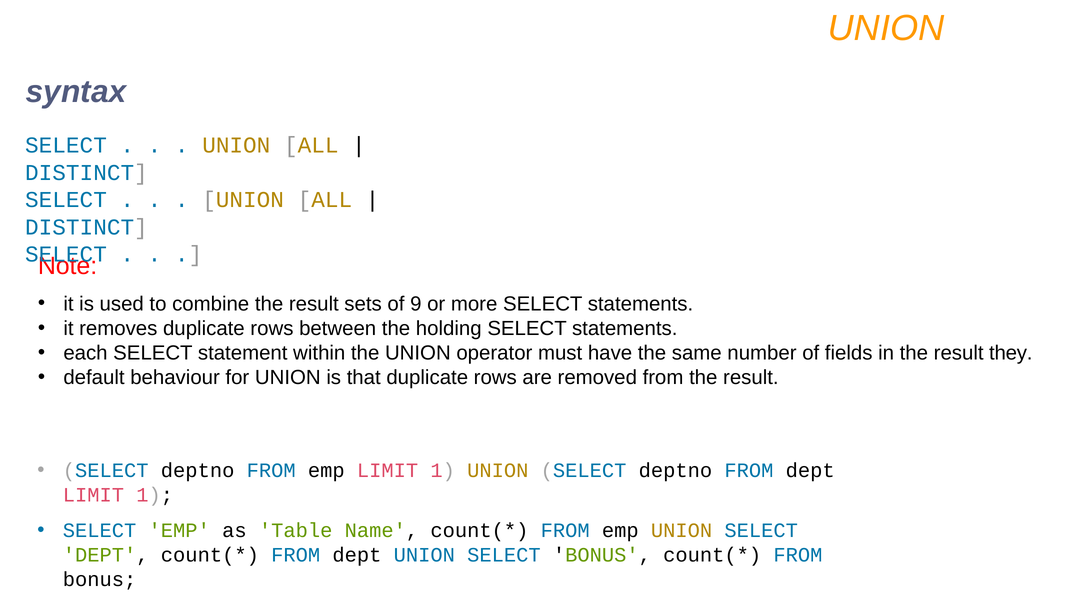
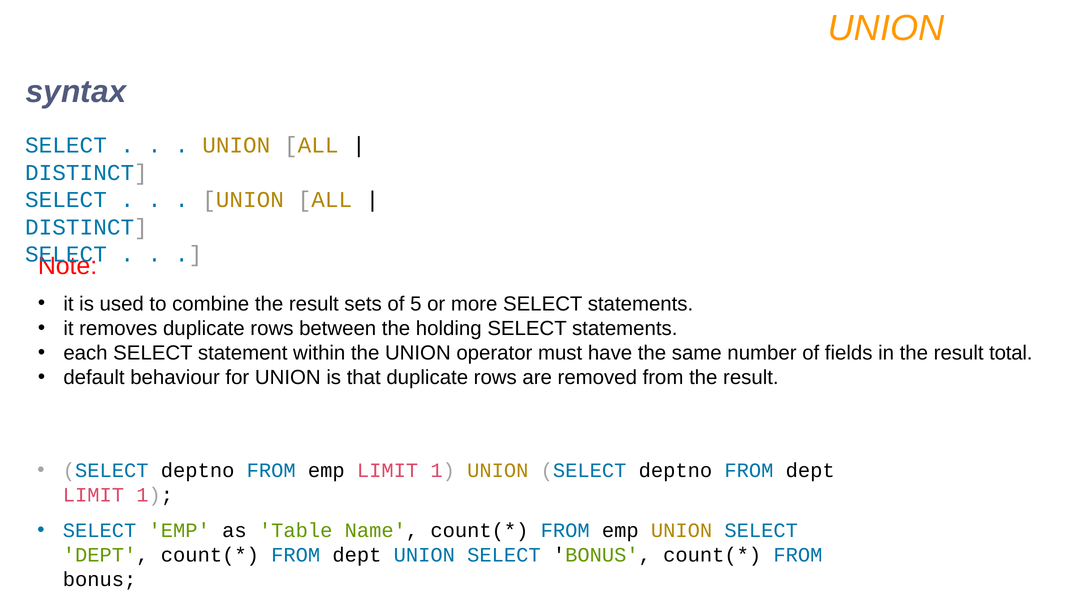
9: 9 -> 5 (416, 304)
they: they -> total (1011, 353)
